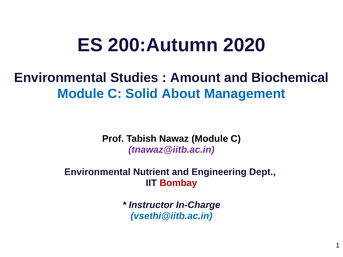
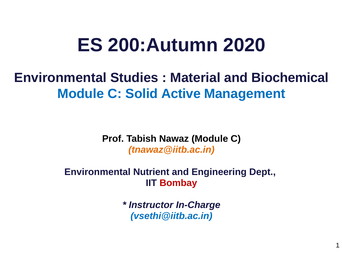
Amount: Amount -> Material (195, 78)
About: About -> Active (181, 94)
tnawaz@iitb.ac.in colour: purple -> orange (171, 150)
